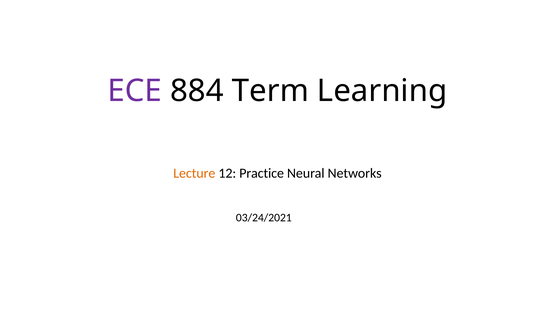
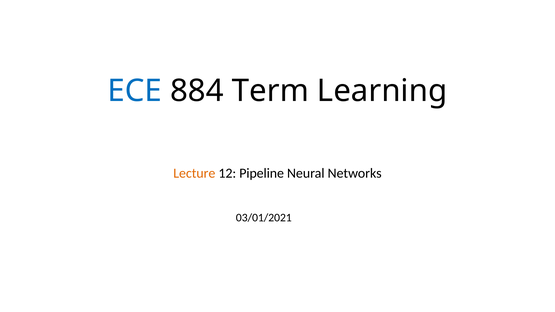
ECE colour: purple -> blue (135, 91)
Practice: Practice -> Pipeline (262, 173)
03/24/2021: 03/24/2021 -> 03/01/2021 (264, 218)
